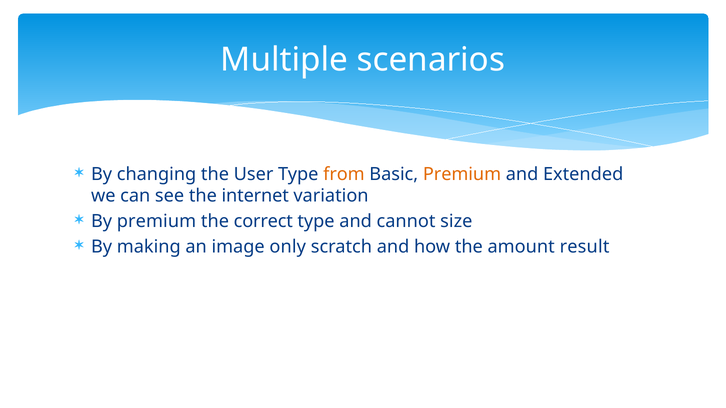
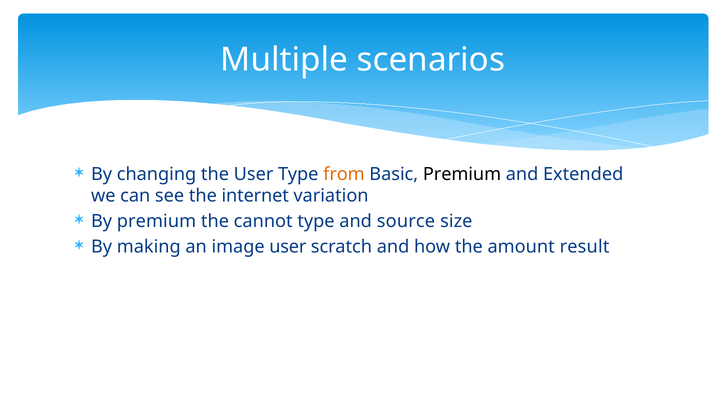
Premium colour: orange -> black (462, 174)
correct: correct -> cannot (263, 221)
cannot: cannot -> source (406, 221)
image only: only -> user (288, 247)
